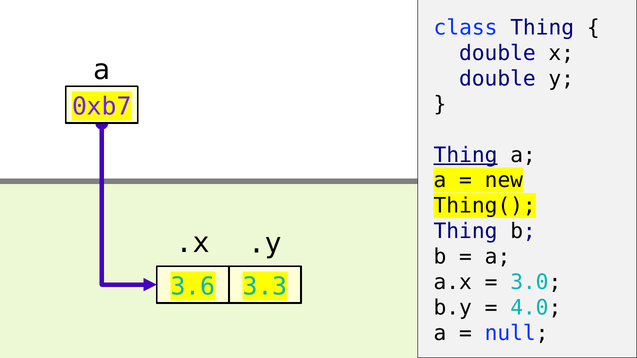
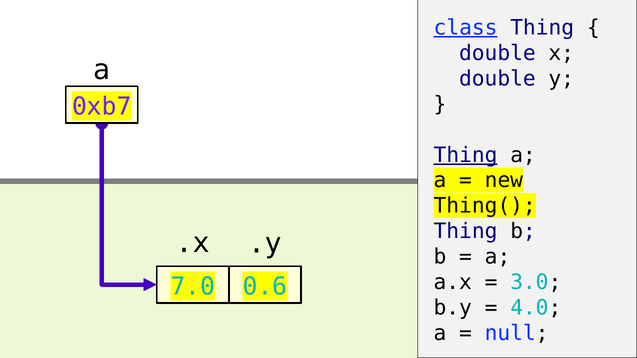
class underline: none -> present (466, 28)
3.6: 3.6 -> 7.0 (193, 287)
3.3: 3.3 -> 0.6 (265, 287)
